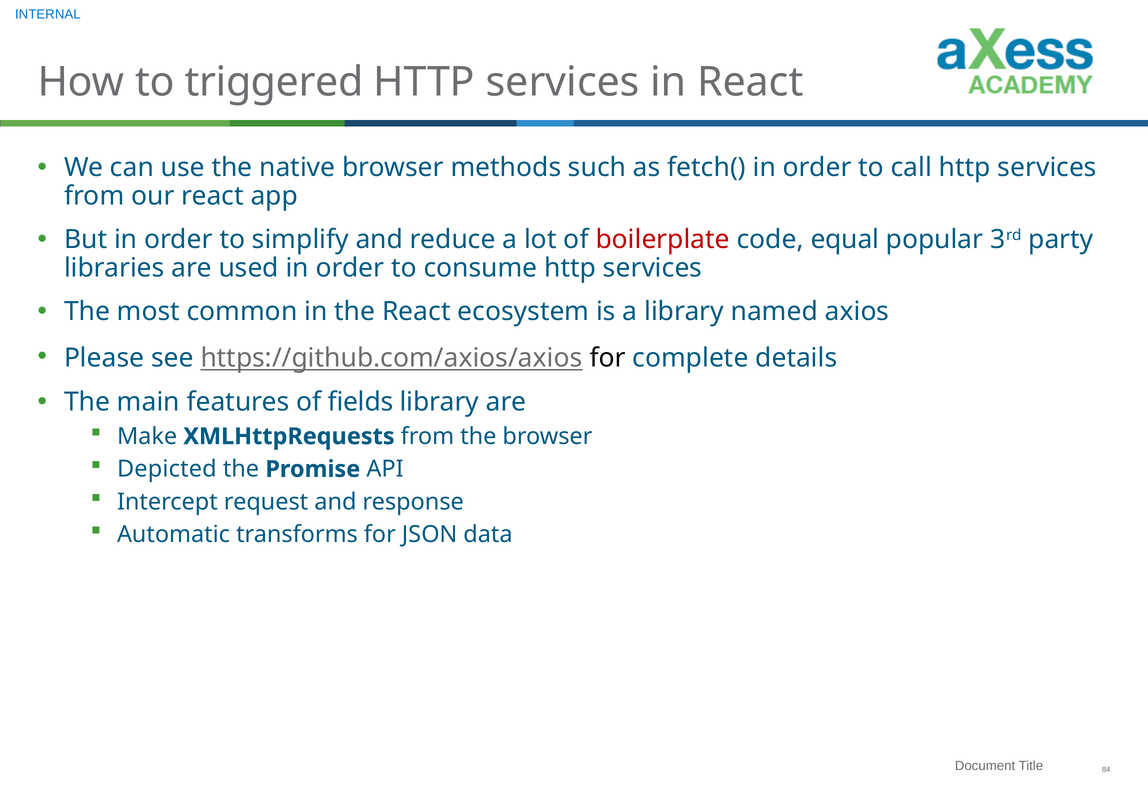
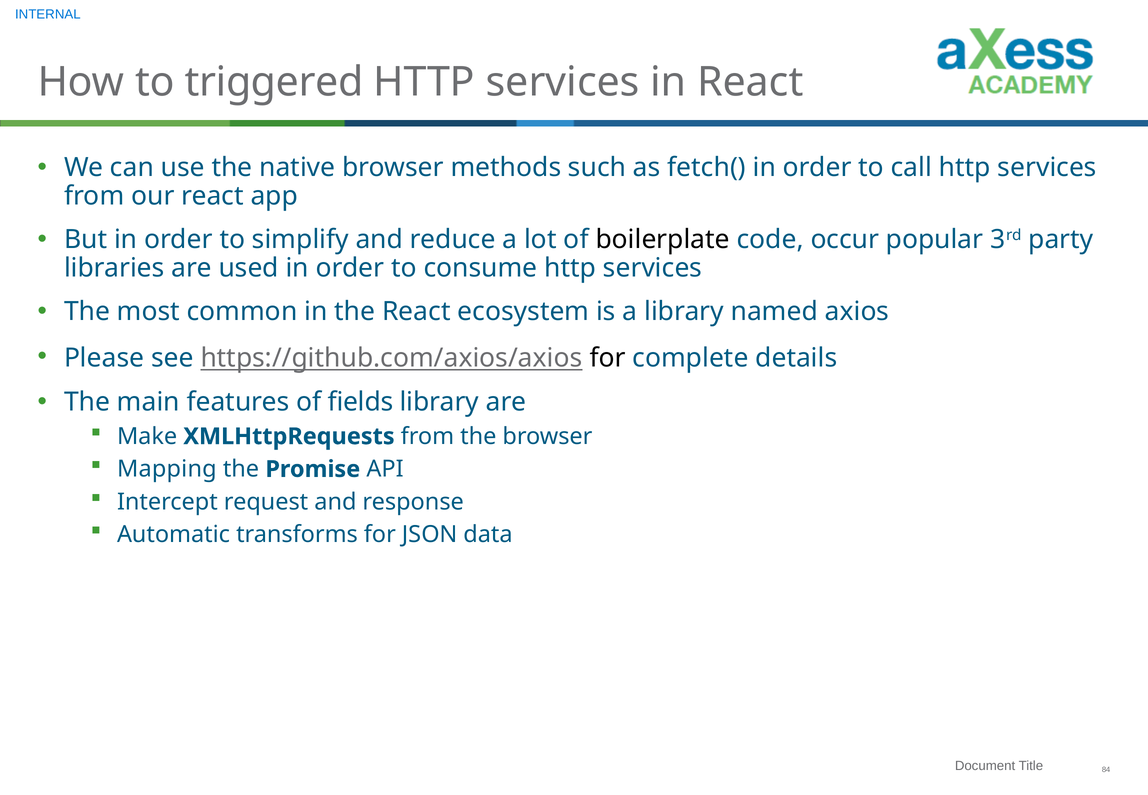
boilerplate colour: red -> black (663, 239)
equal: equal -> occur (845, 239)
Depicted: Depicted -> Mapping (167, 469)
